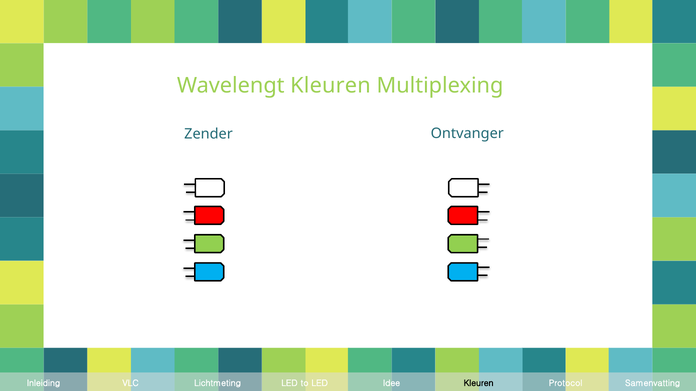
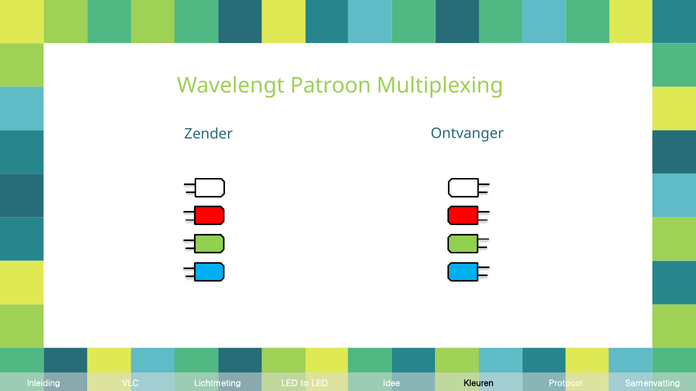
Wavelengt Kleuren: Kleuren -> Patroon (331, 86)
